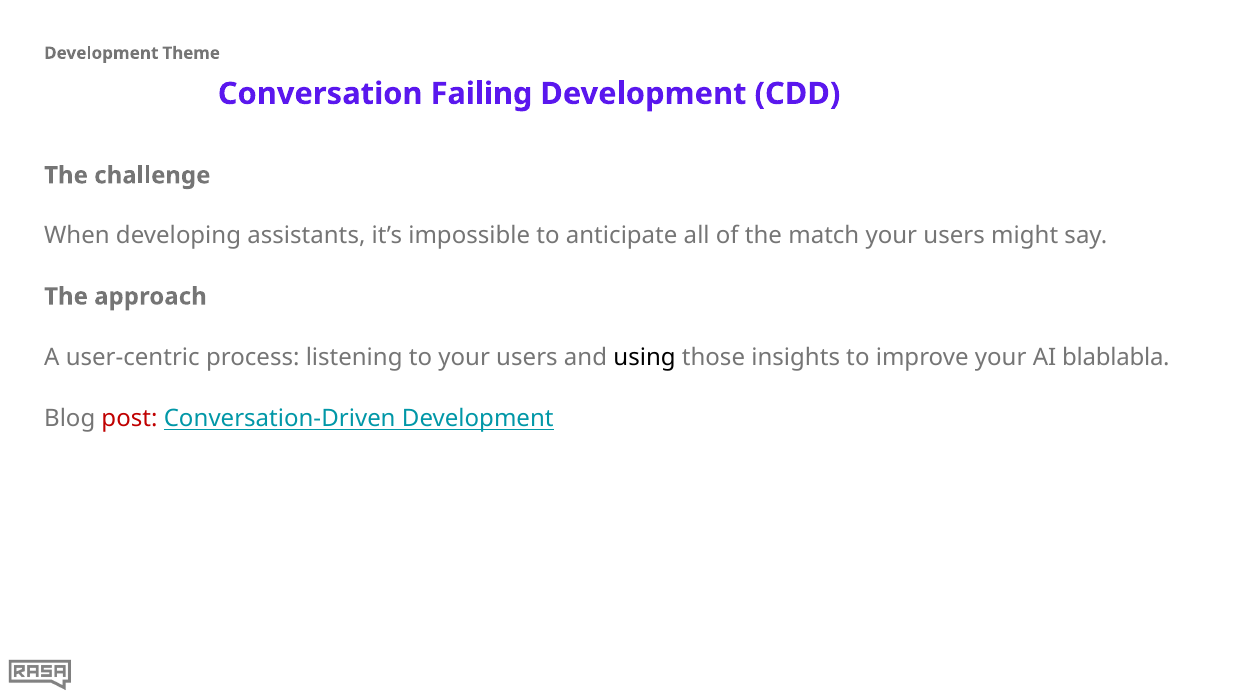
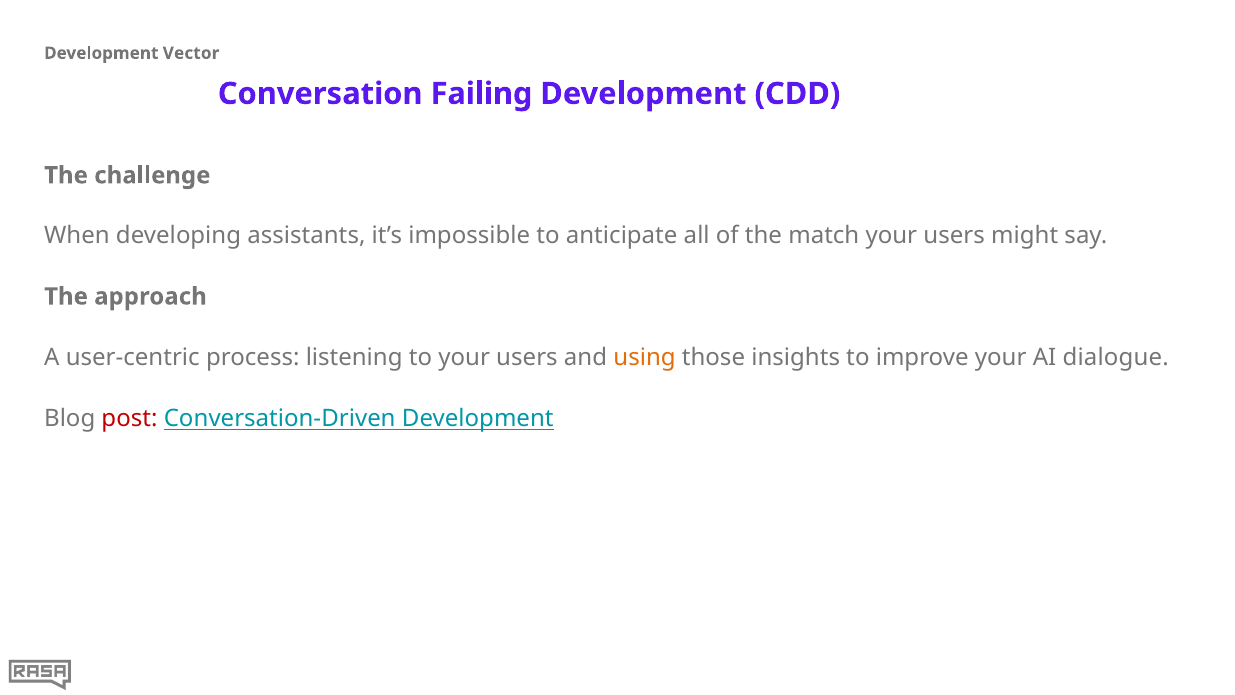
Theme: Theme -> Vector (191, 53)
using colour: black -> orange (645, 357)
blablabla: blablabla -> dialogue (1116, 357)
